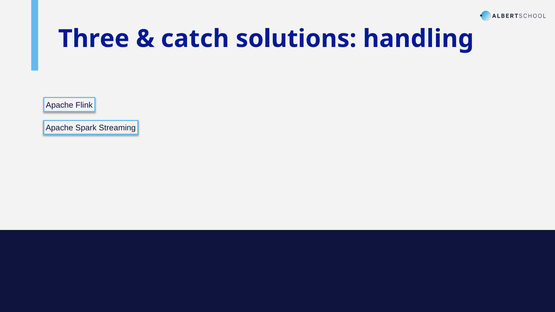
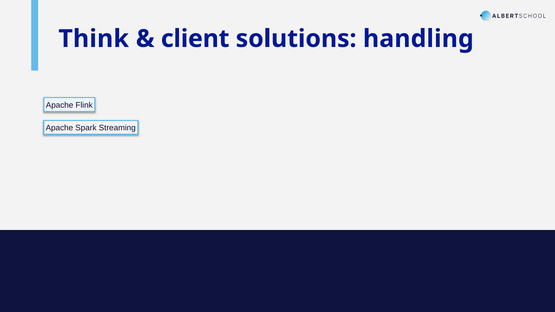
Three: Three -> Think (94, 39)
catch: catch -> client (195, 39)
